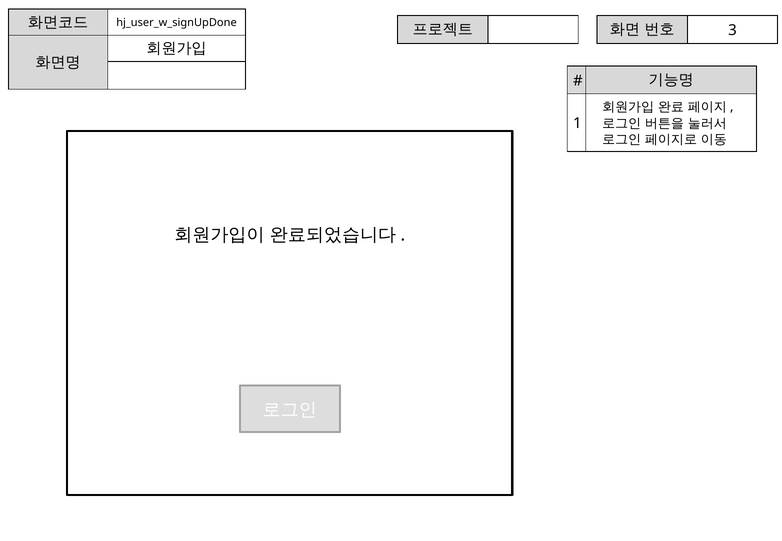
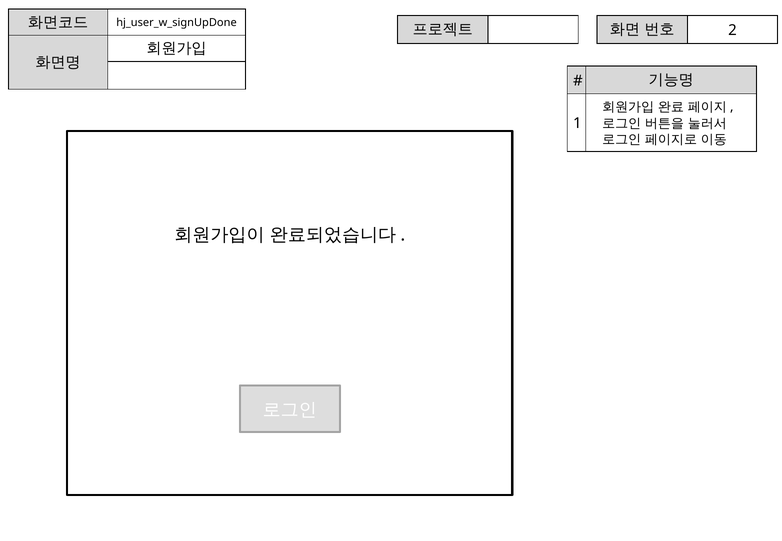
3: 3 -> 2 (733, 30)
